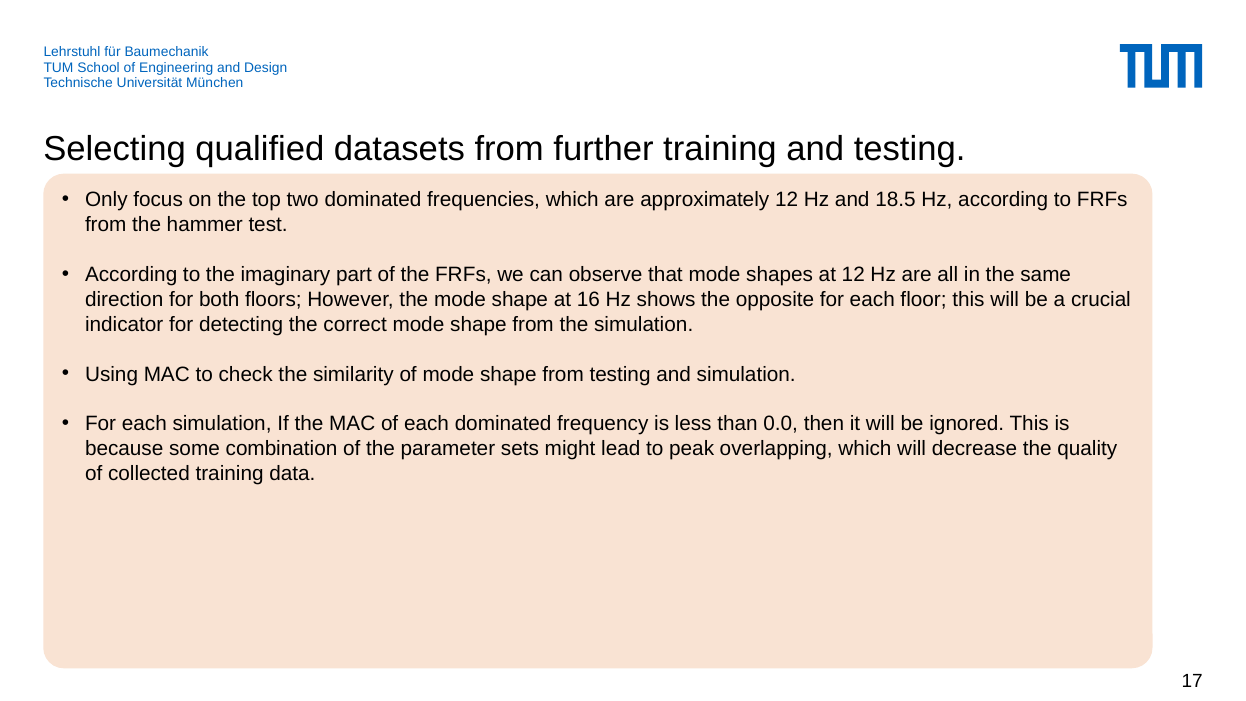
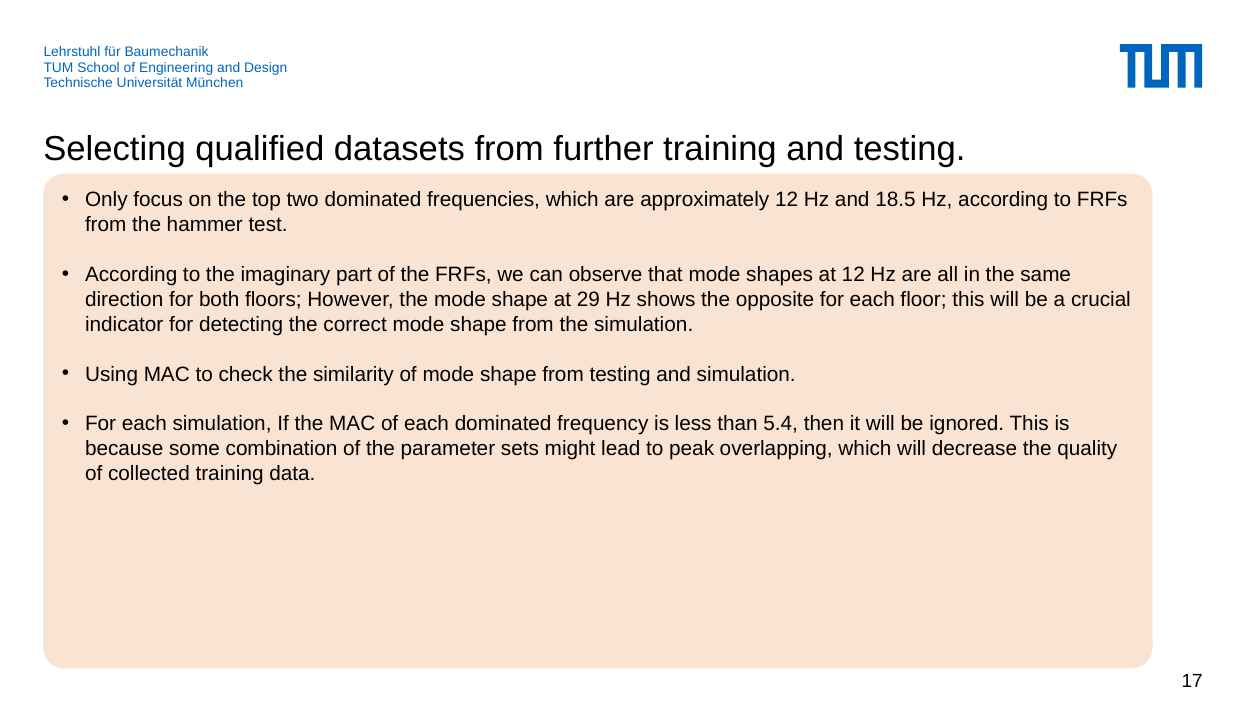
16: 16 -> 29 (588, 299)
0.0: 0.0 -> 5.4 (781, 424)
